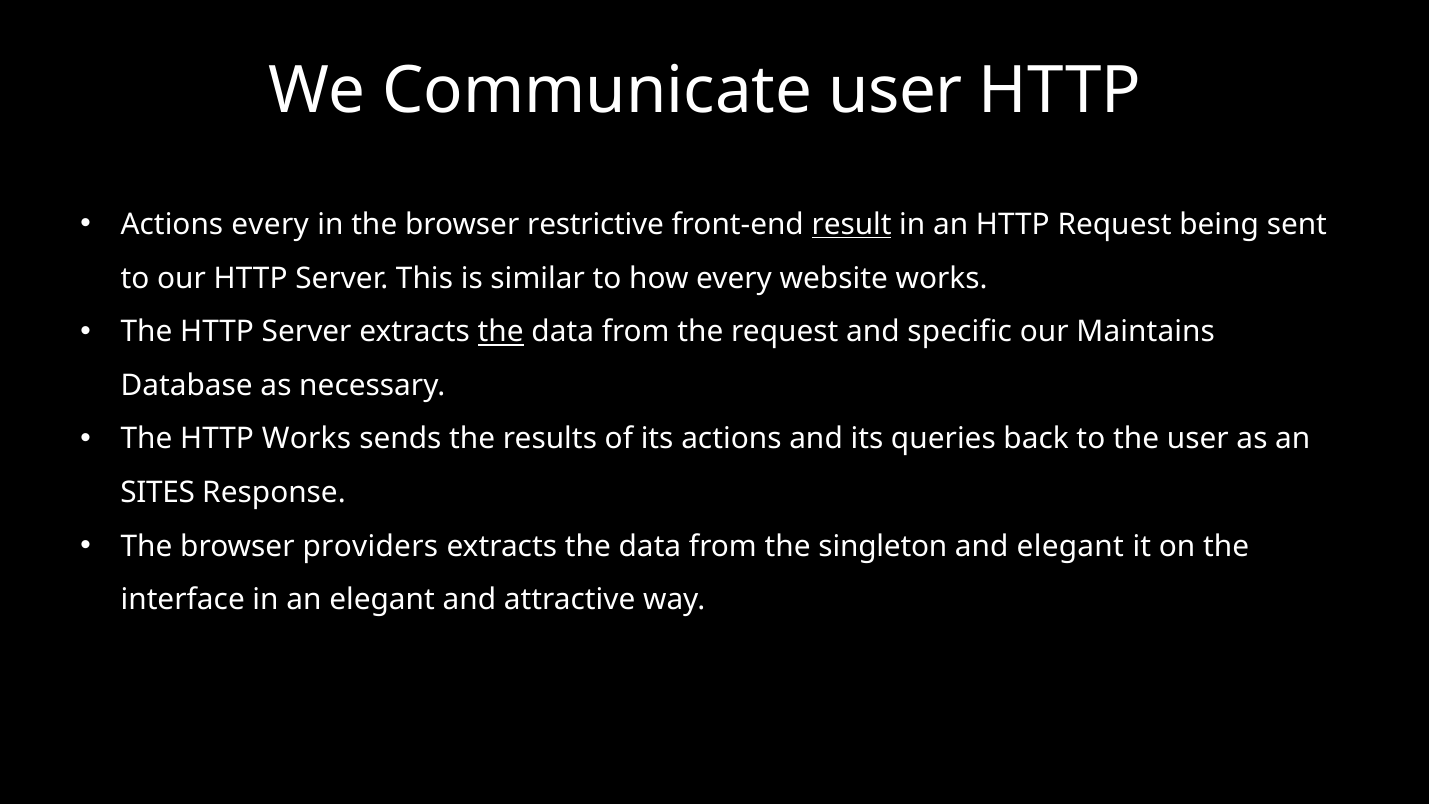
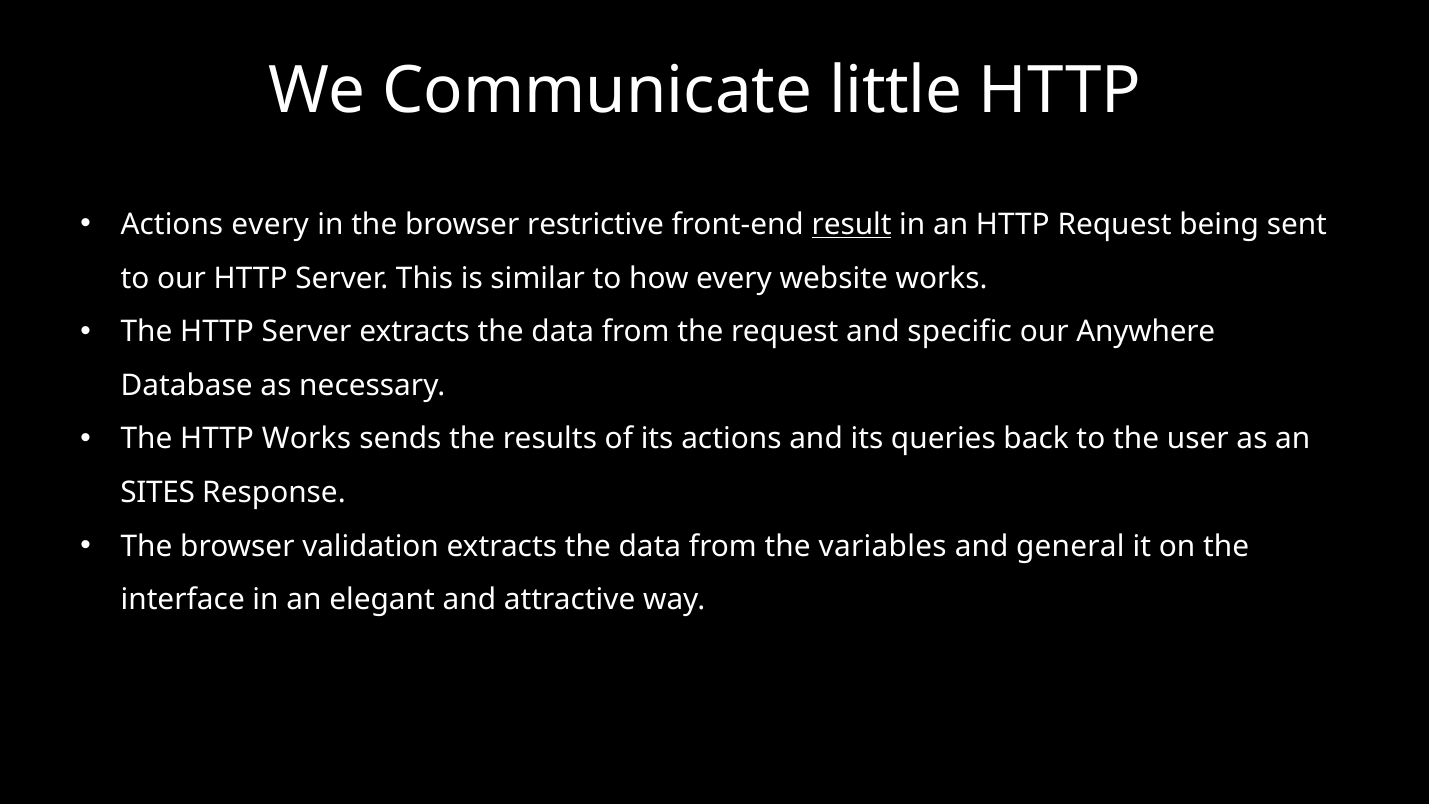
Communicate user: user -> little (896, 91)
the underline: present -> none (501, 332)
Maintains: Maintains -> Anywhere (1146, 332)
providers: providers -> validation (371, 546)
singleton: singleton -> variables (883, 546)
and elegant: elegant -> general (1070, 546)
